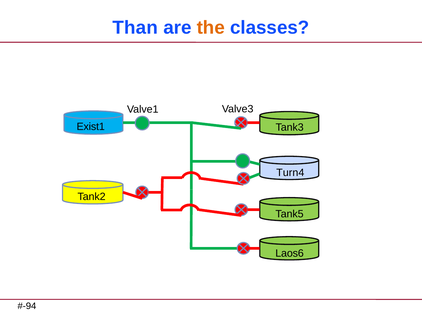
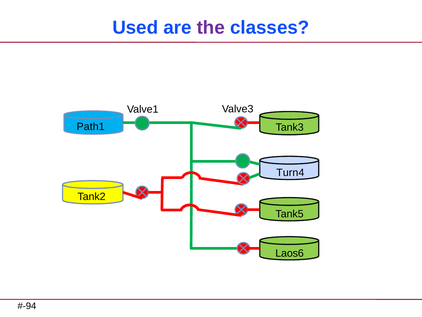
Than: Than -> Used (135, 28)
the colour: orange -> purple (211, 28)
Exist1: Exist1 -> Path1 (91, 126)
